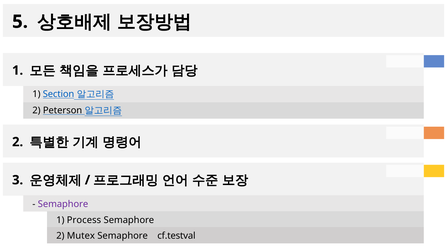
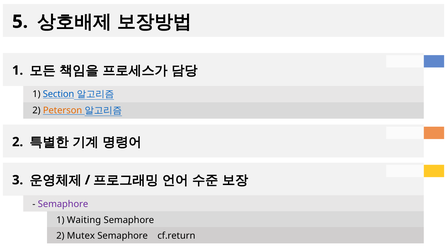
Peterson colour: black -> orange (63, 111)
Process: Process -> Waiting (84, 220)
cf.testval: cf.testval -> cf.return (176, 236)
